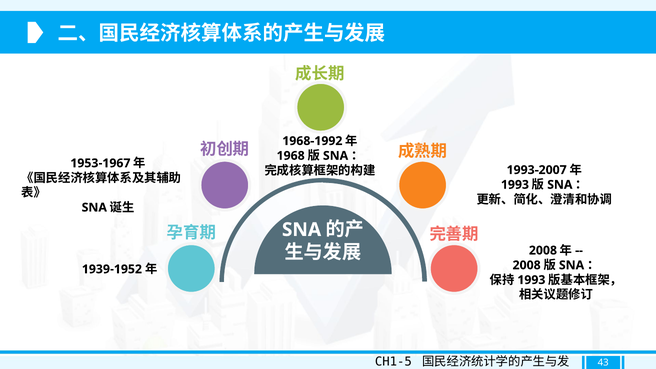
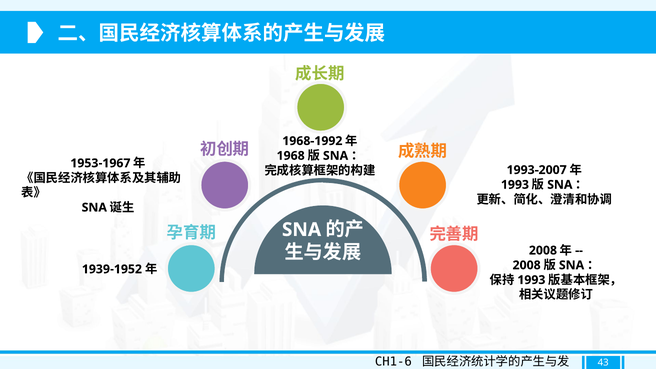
CH1-5: CH1-5 -> CH1-6 (393, 362)
